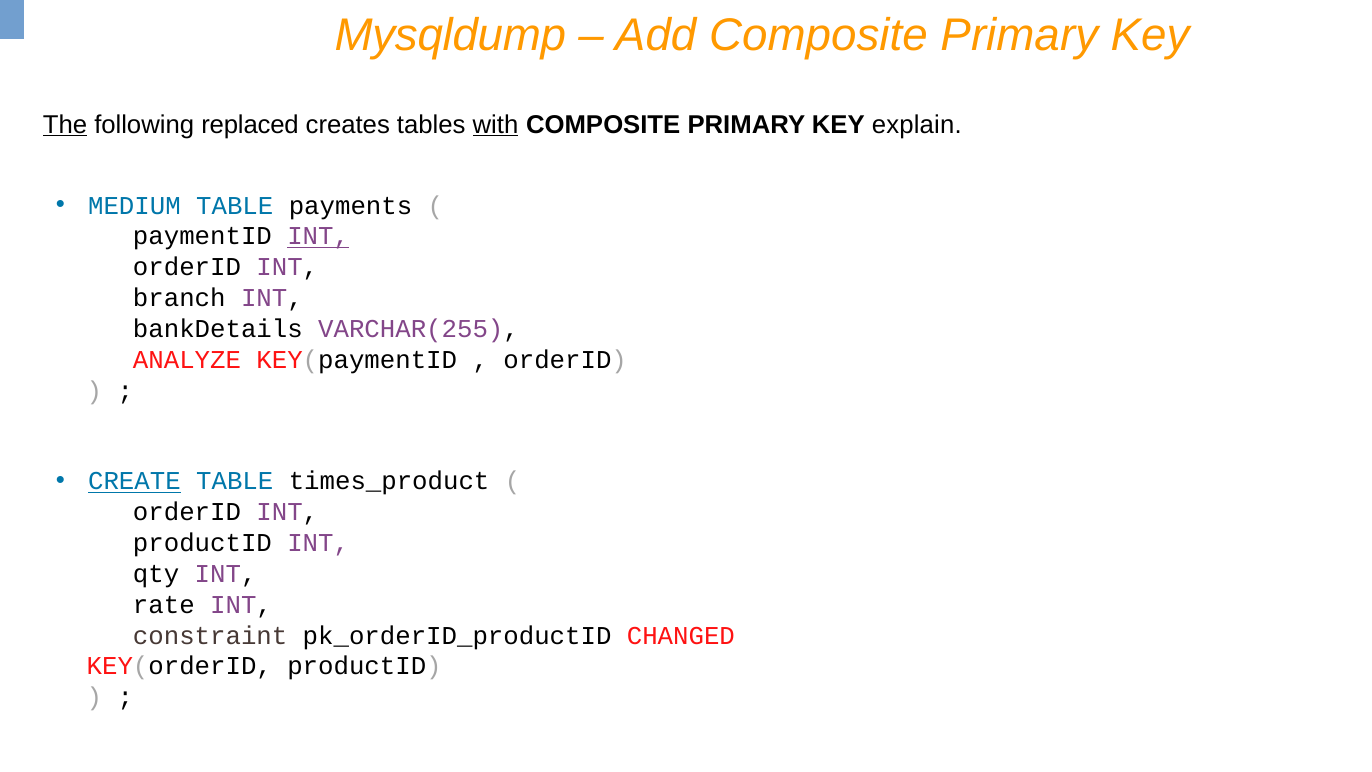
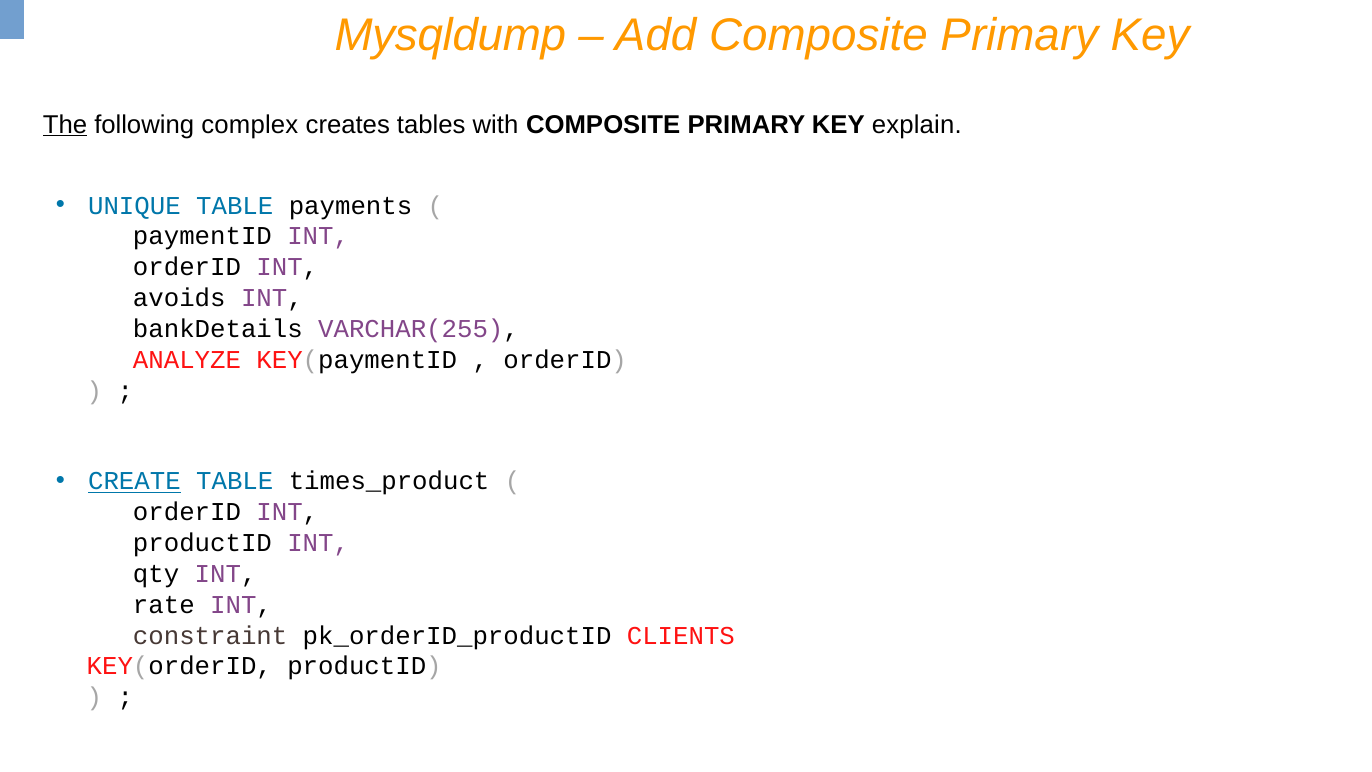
replaced: replaced -> complex (250, 125)
with underline: present -> none (495, 125)
MEDIUM: MEDIUM -> UNIQUE (134, 206)
INT underline: present -> none (318, 236)
branch: branch -> avoids (179, 298)
CHANGED: CHANGED -> CLIENTS (681, 635)
